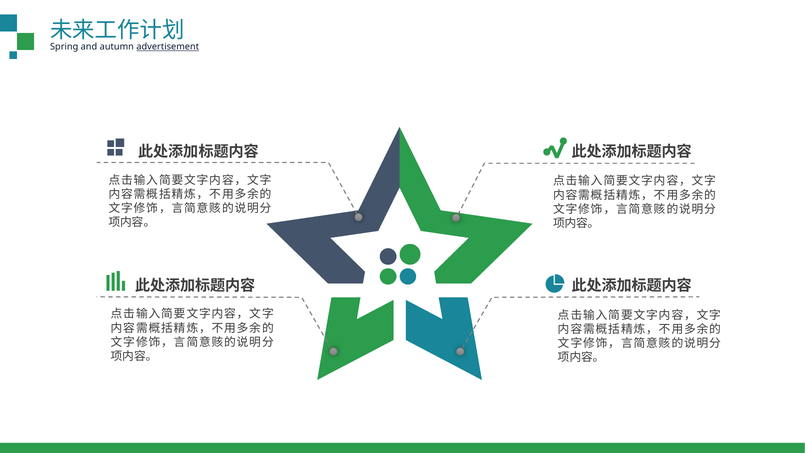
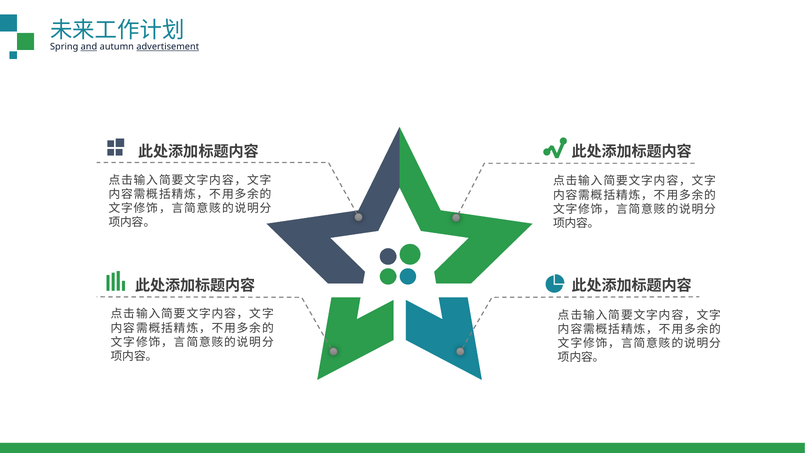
and underline: none -> present (89, 47)
